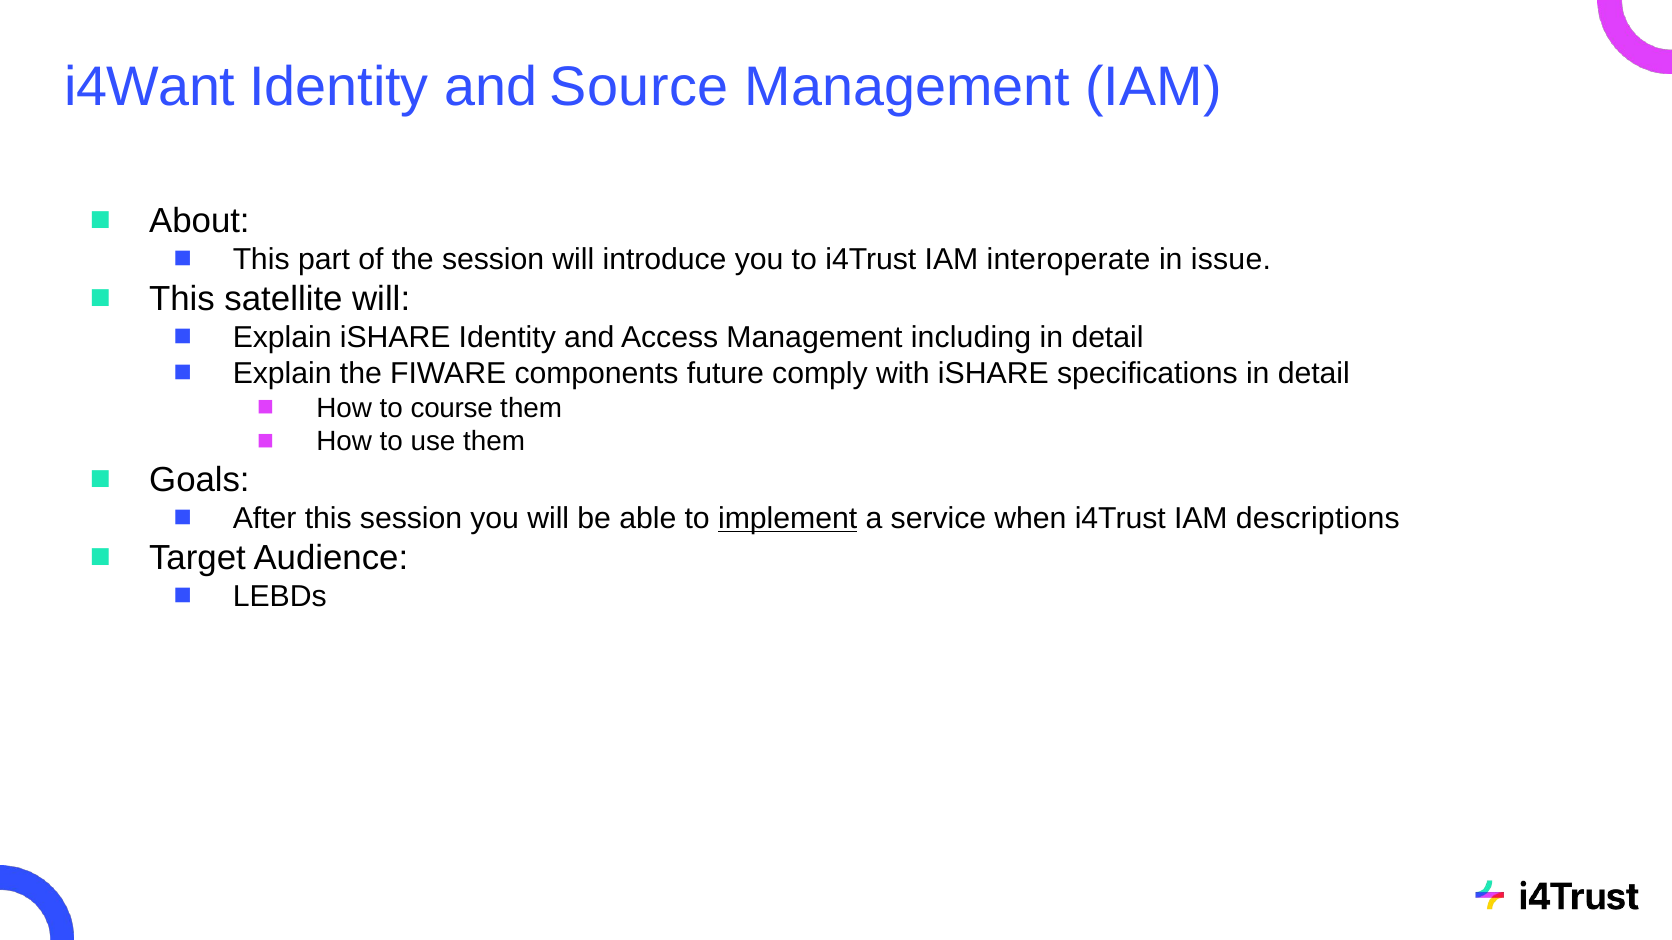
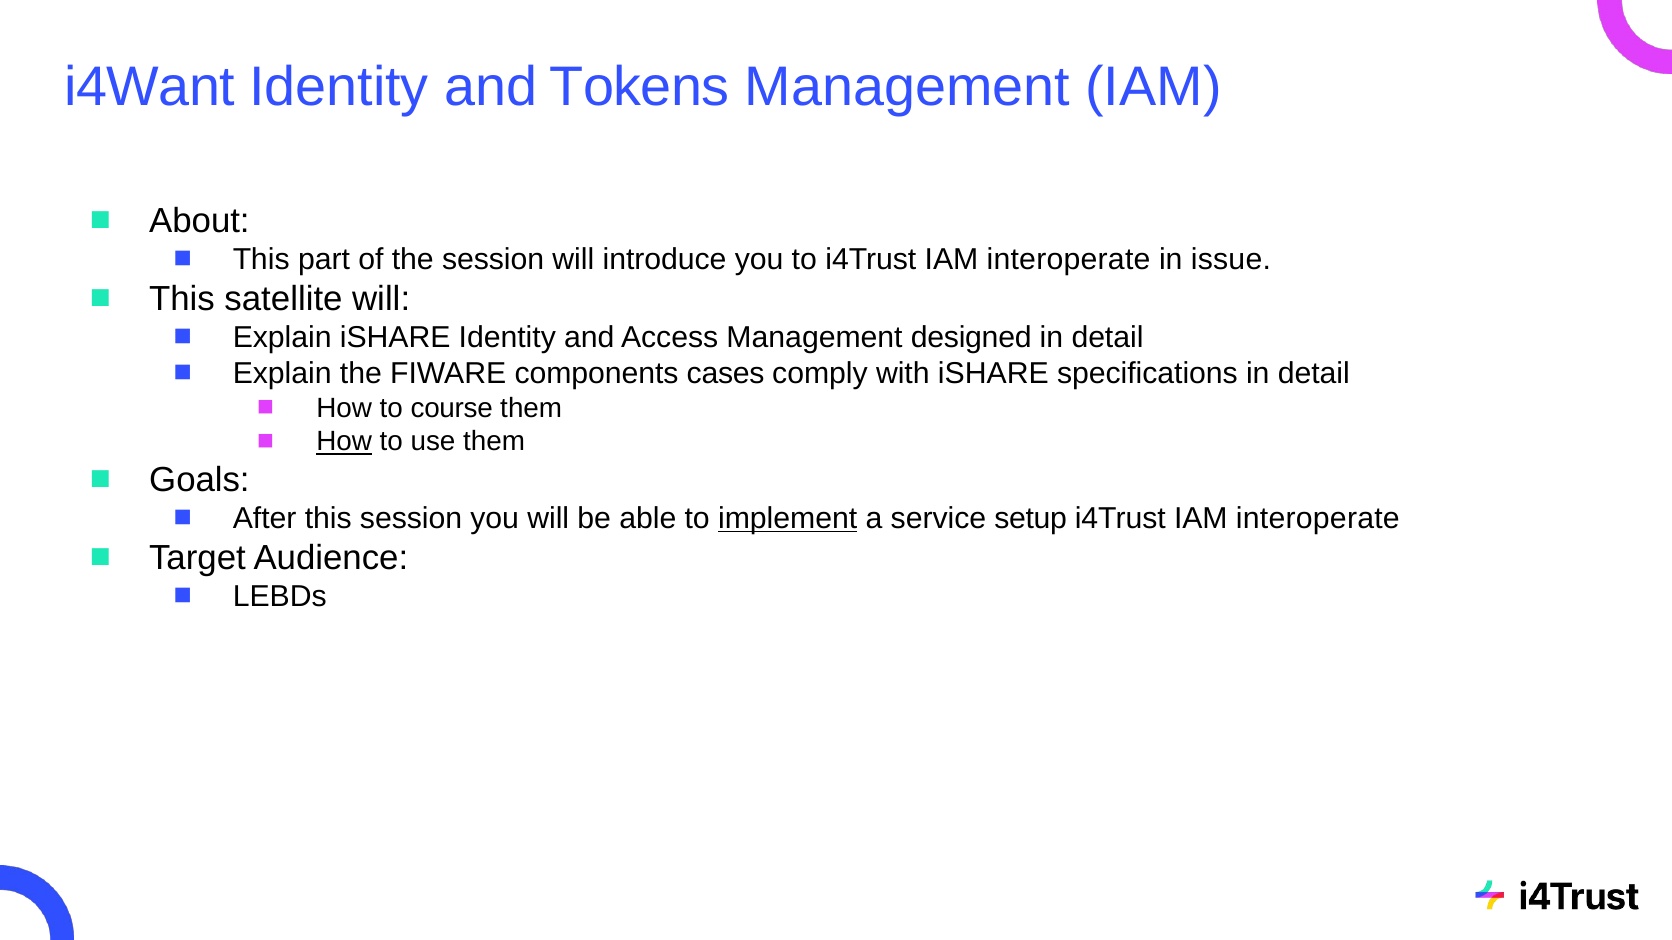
Source: Source -> Tokens (640, 87)
including: including -> designed (971, 338)
future: future -> cases (726, 374)
How underline: none -> present (344, 442)
when: when -> setup (1031, 519)
descriptions: descriptions -> interoperate (1318, 519)
